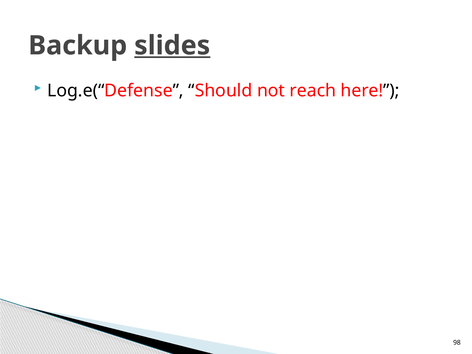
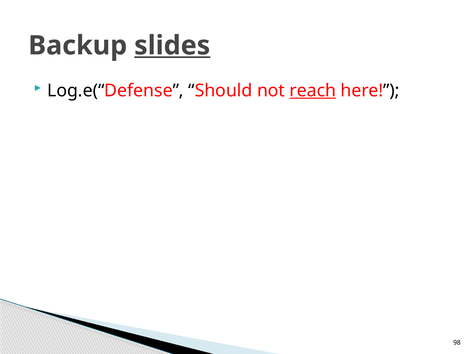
reach underline: none -> present (313, 91)
